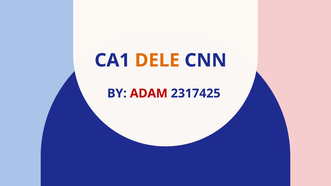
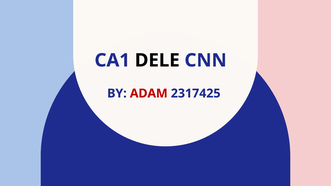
DELE colour: orange -> black (157, 60)
